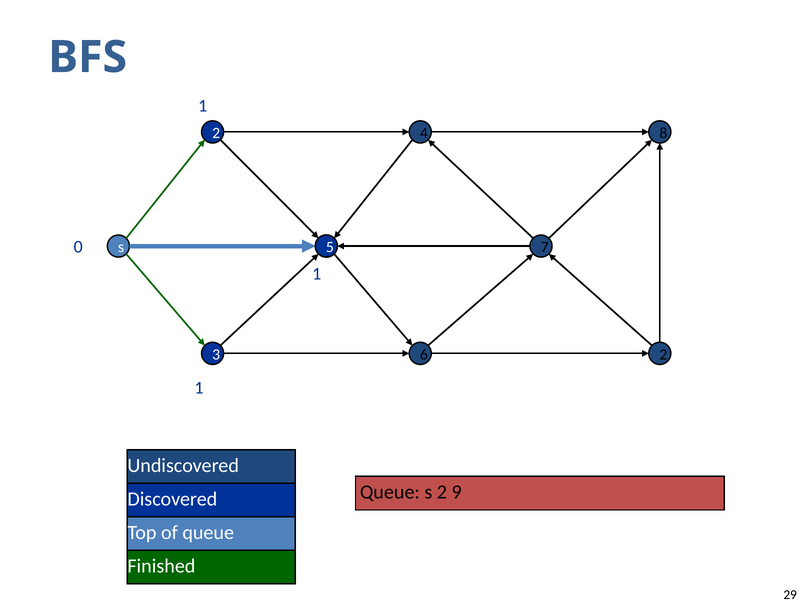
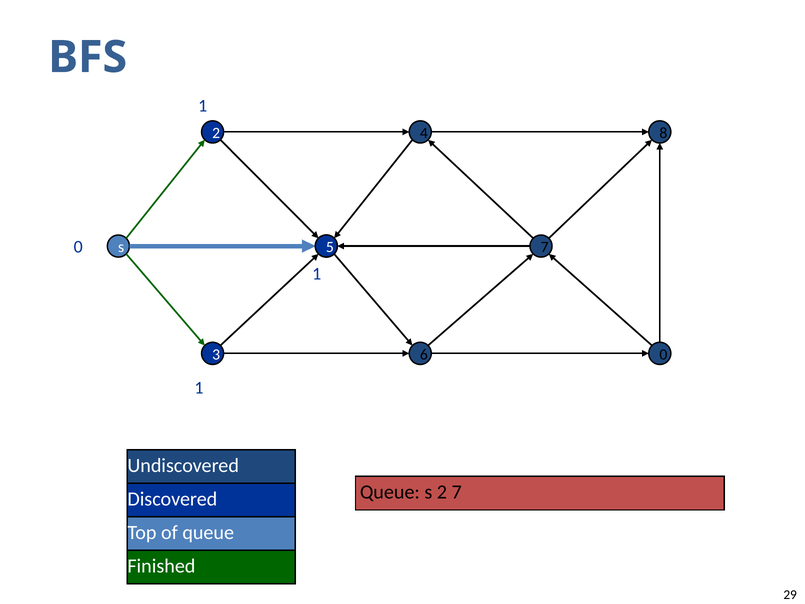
6 2: 2 -> 0 (663, 354)
2 9: 9 -> 7 (457, 492)
